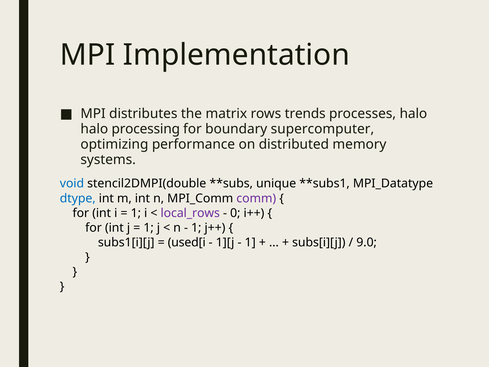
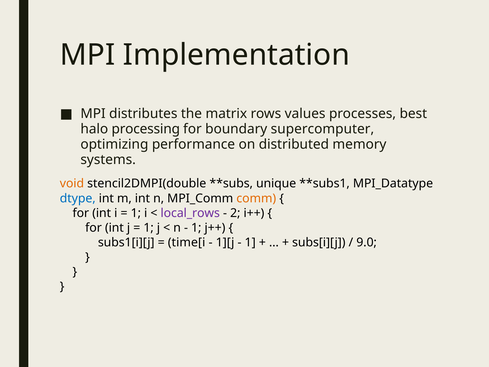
trends: trends -> values (305, 113)
processes halo: halo -> best (413, 113)
void colour: blue -> orange (72, 183)
comm colour: purple -> orange (256, 198)
0: 0 -> 2 (235, 213)
used[i: used[i -> time[i (187, 242)
